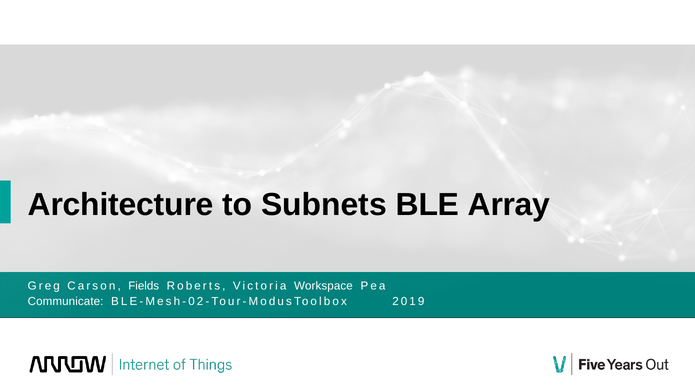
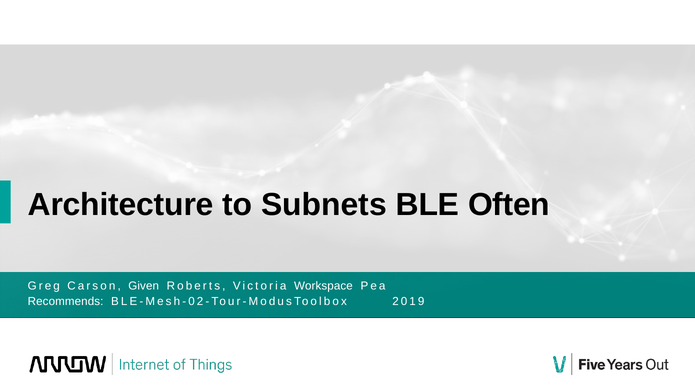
Array: Array -> Often (509, 204)
Fields: Fields -> Given (144, 286)
Communicate: Communicate -> Recommends (66, 301)
